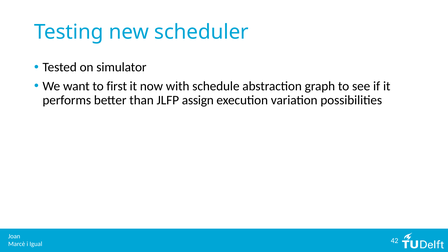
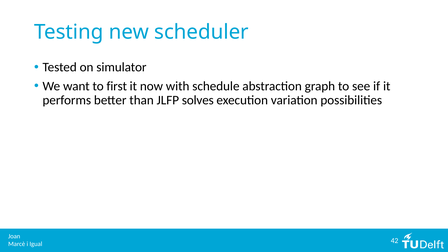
assign: assign -> solves (198, 100)
